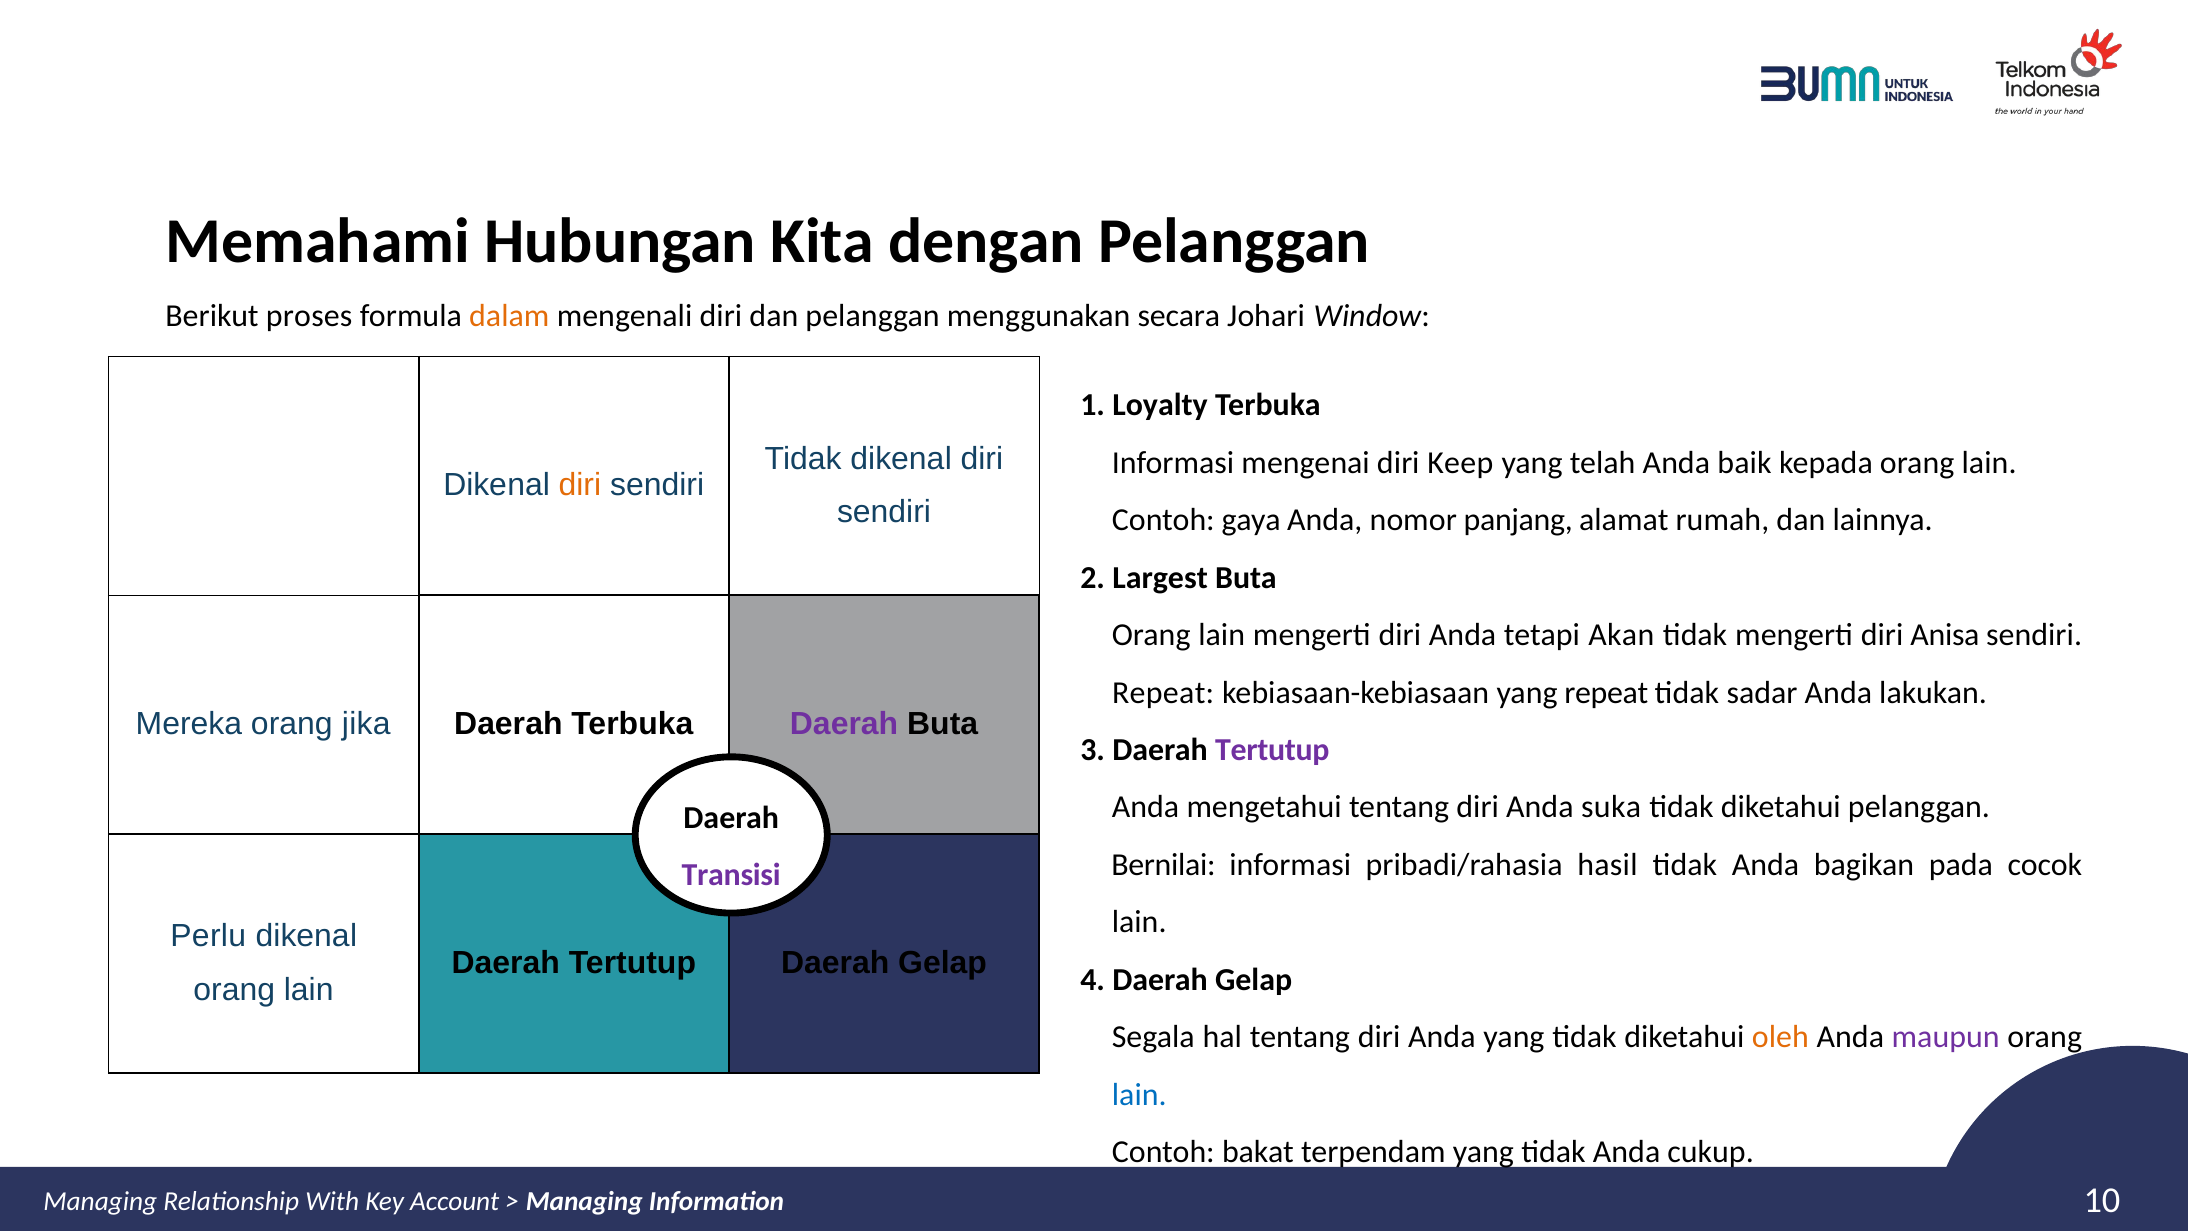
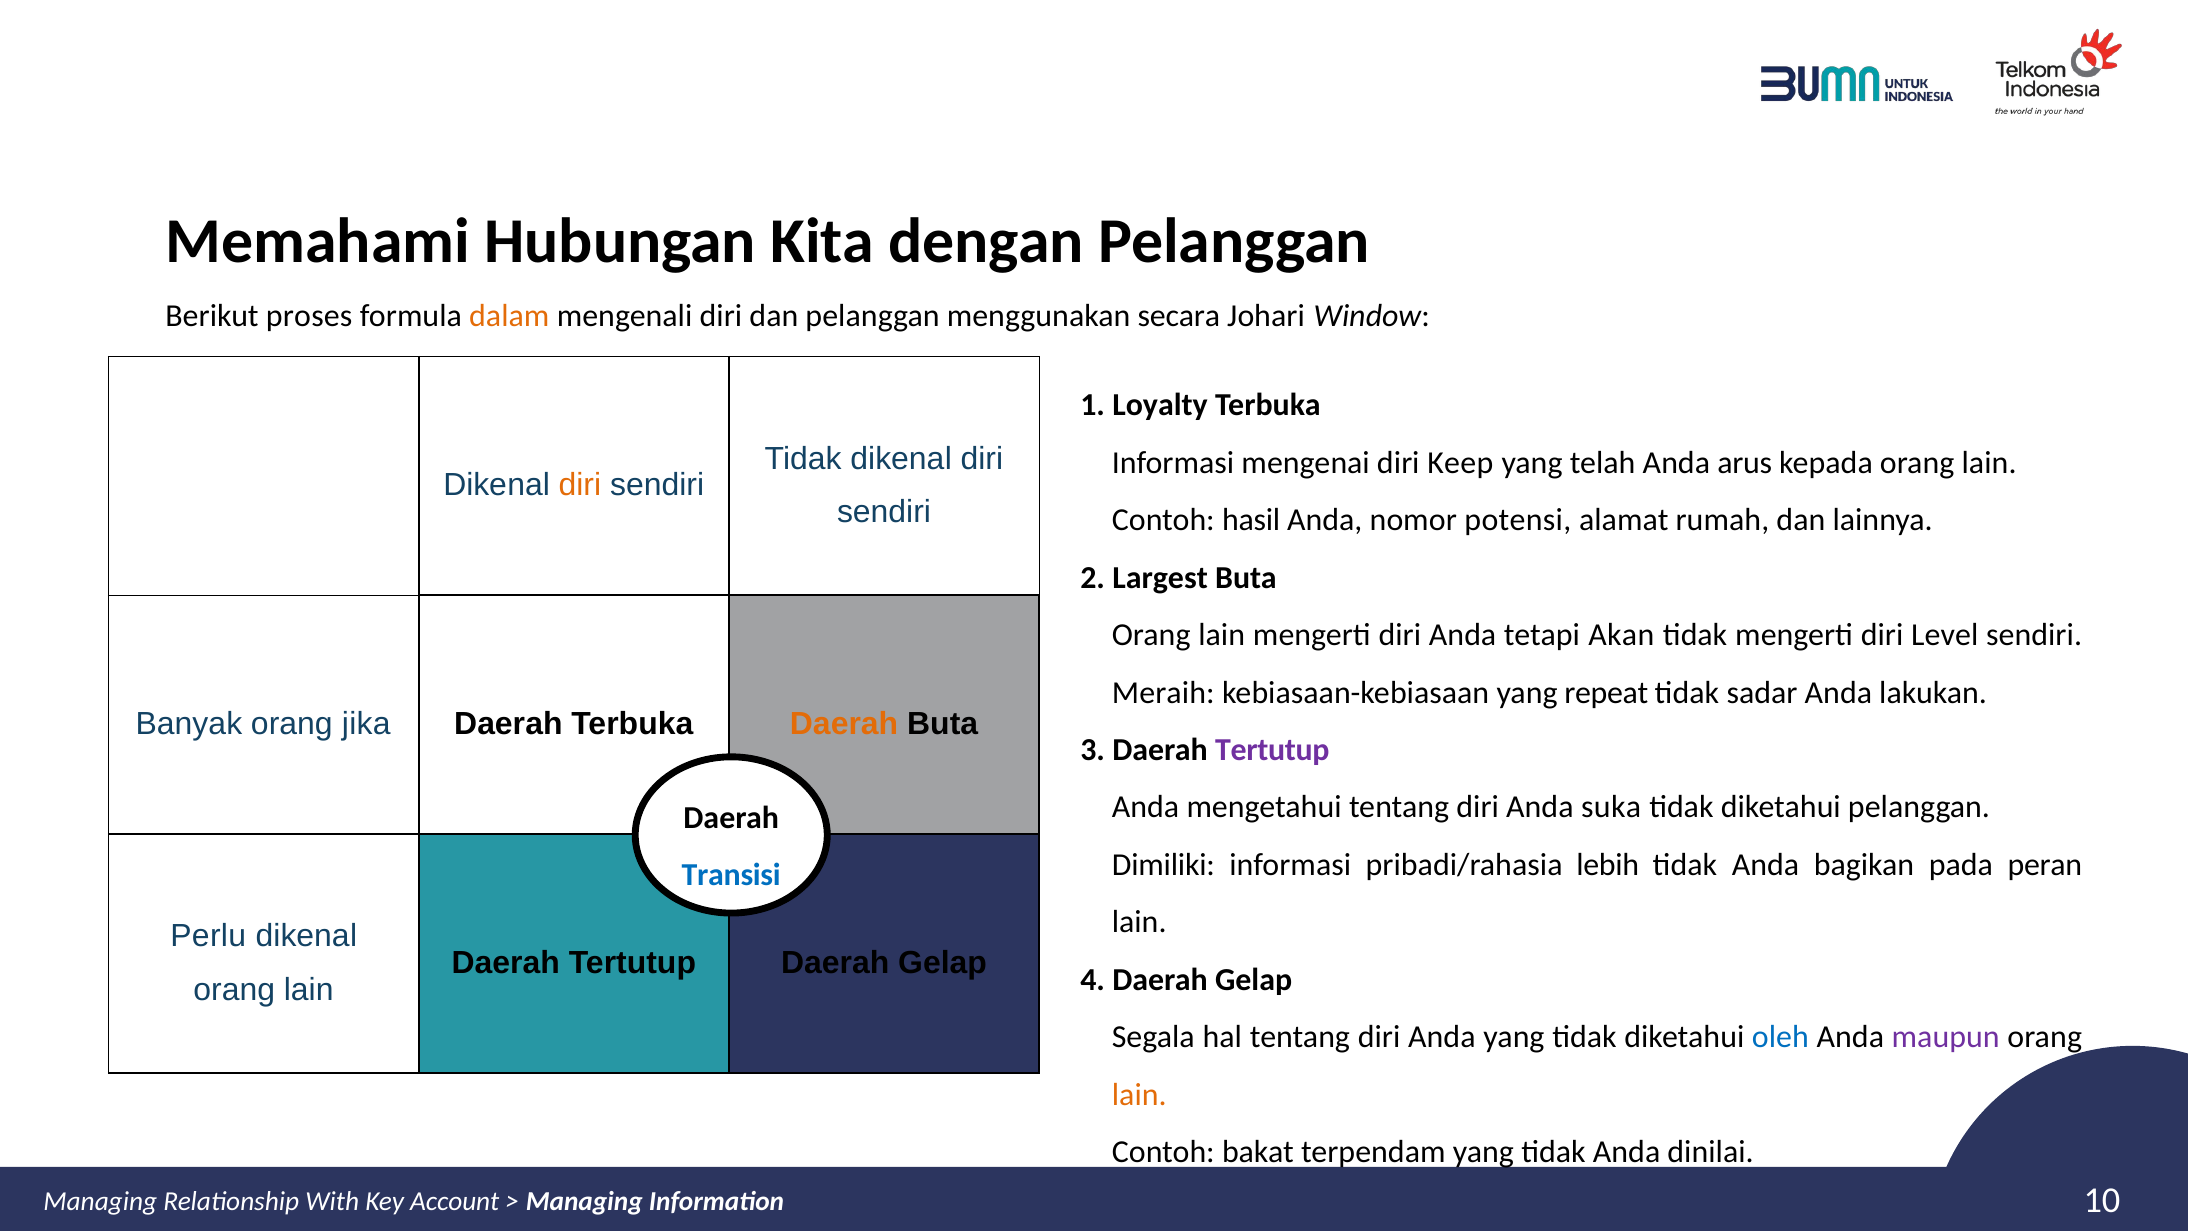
baik: baik -> arus (1745, 463)
gaya: gaya -> hasil (1251, 520)
panjang: panjang -> potensi (1518, 520)
Anisa: Anisa -> Level (1945, 635)
Repeat: Repeat -> Meraih (1163, 692)
Mereka: Mereka -> Banyak (189, 724)
Daerah colour: purple -> orange (844, 724)
Bernilai: Bernilai -> Dimiliki (1163, 865)
hasil: hasil -> lebih (1608, 865)
cocok: cocok -> peran (2045, 865)
Transisi colour: purple -> blue (731, 875)
oleh colour: orange -> blue (1780, 1037)
lain colour: blue -> orange (1139, 1094)
cukup: cukup -> dinilai (1711, 1152)
